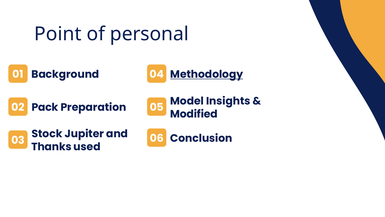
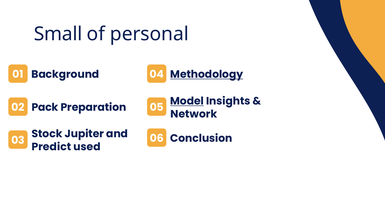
Point: Point -> Small (58, 34)
Model underline: none -> present (187, 101)
Modified: Modified -> Network (194, 114)
Thanks: Thanks -> Predict (51, 146)
